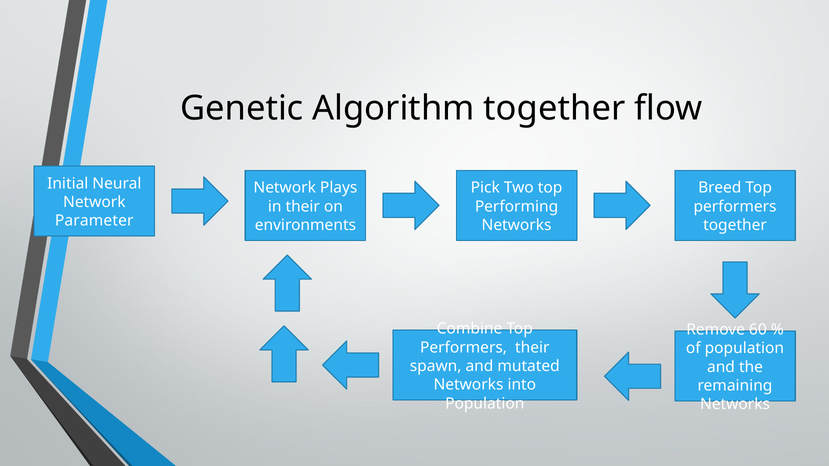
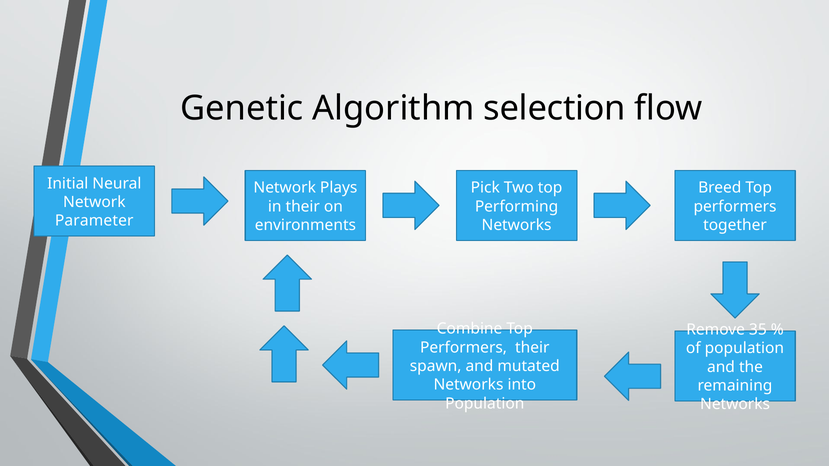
Algorithm together: together -> selection (555, 109)
60: 60 -> 35 (758, 330)
